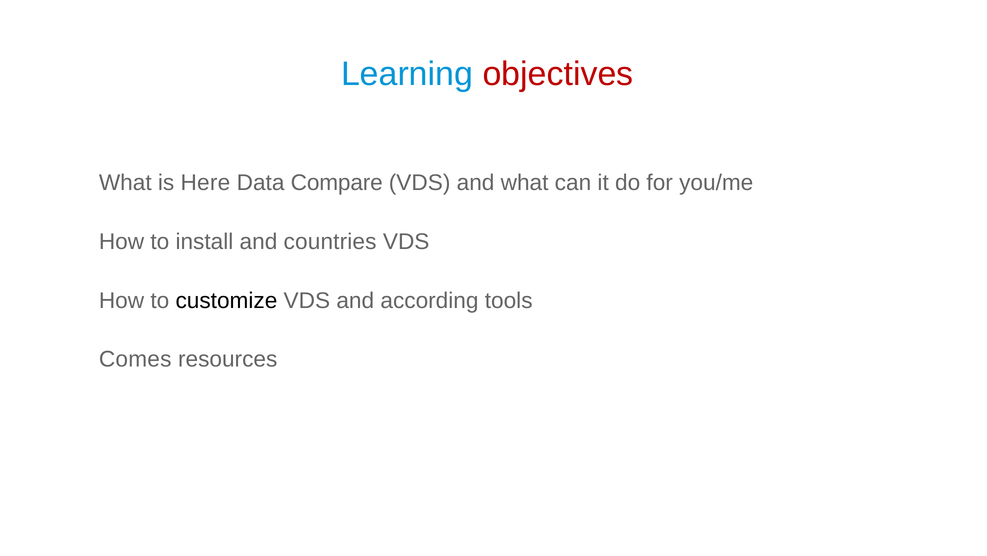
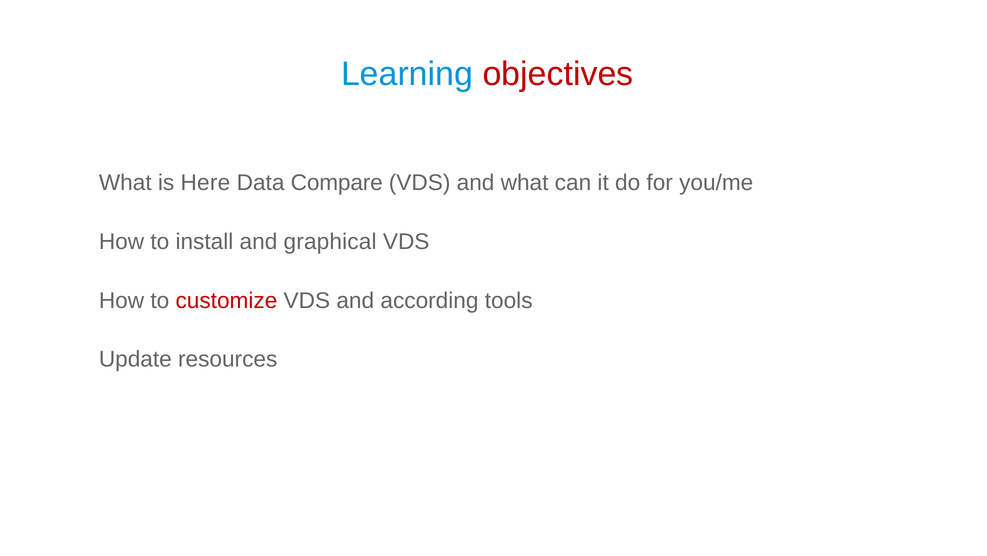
countries: countries -> graphical (330, 241)
customize colour: black -> red (226, 300)
Comes: Comes -> Update (135, 359)
